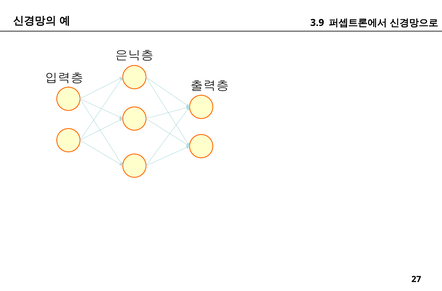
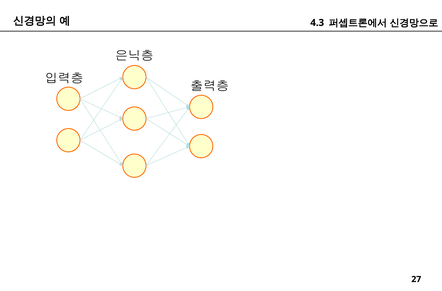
3.9: 3.9 -> 4.3 (317, 23)
